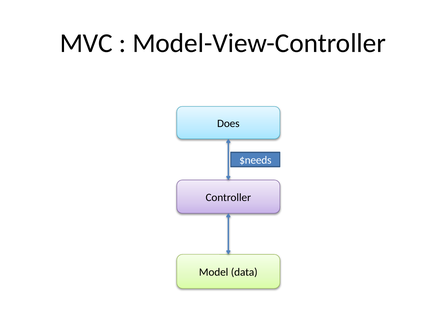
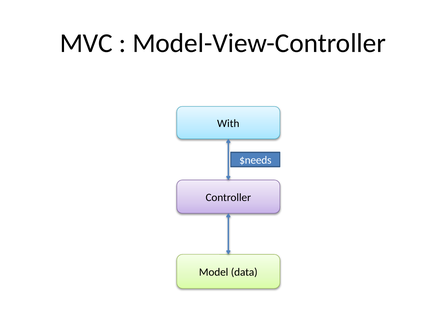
Does: Does -> With (228, 124)
